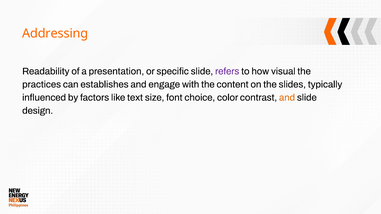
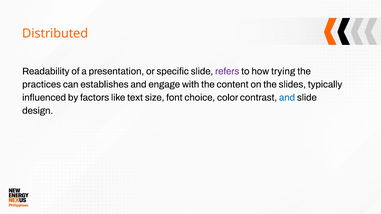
Addressing: Addressing -> Distributed (55, 33)
visual: visual -> trying (283, 71)
and colour: orange -> blue (287, 98)
